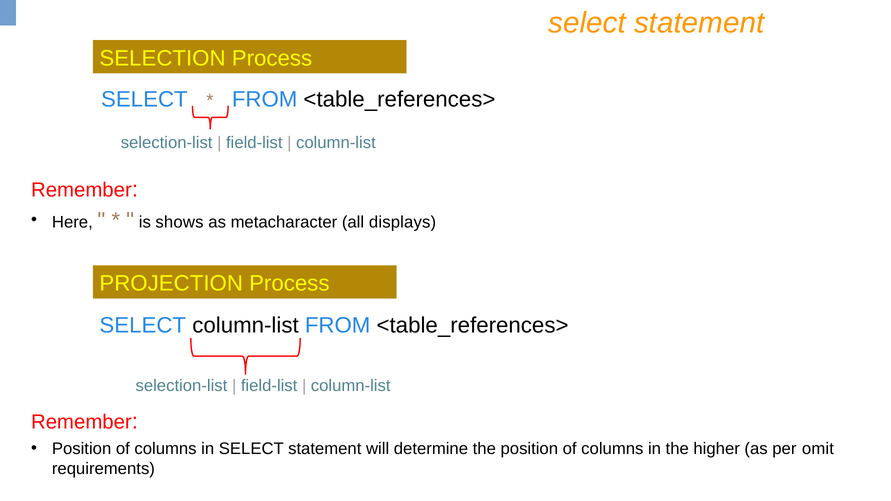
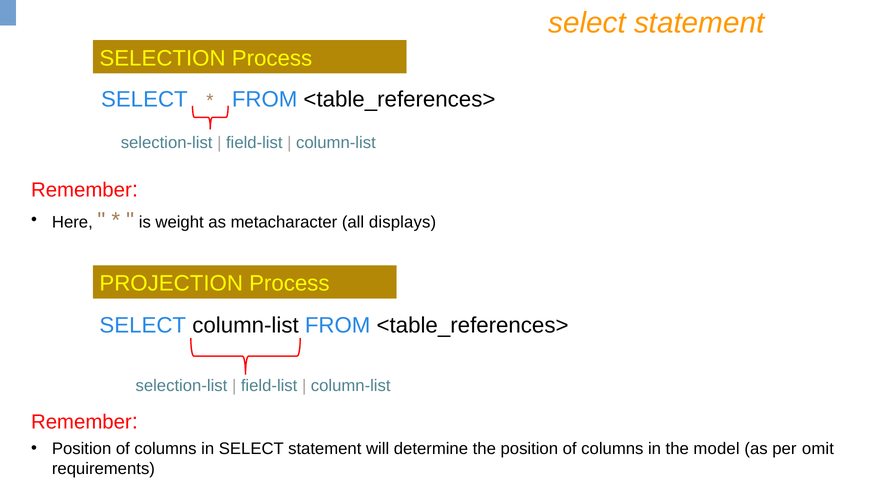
shows: shows -> weight (180, 222)
higher: higher -> model (717, 449)
